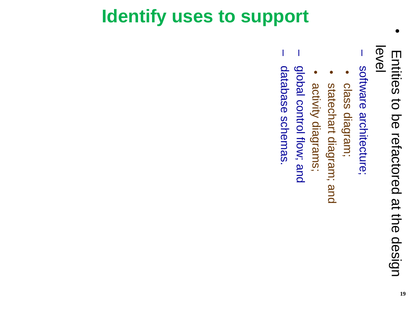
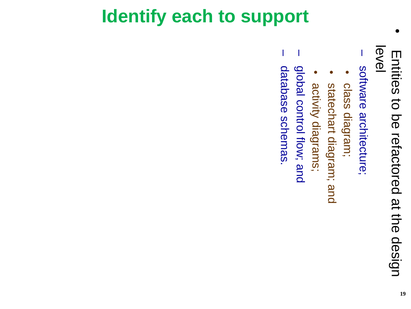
uses: uses -> each (193, 16)
